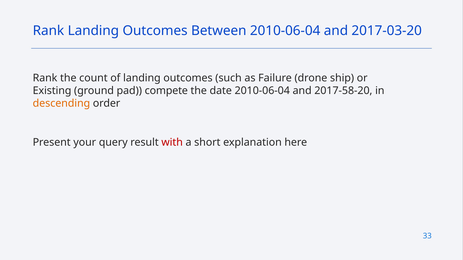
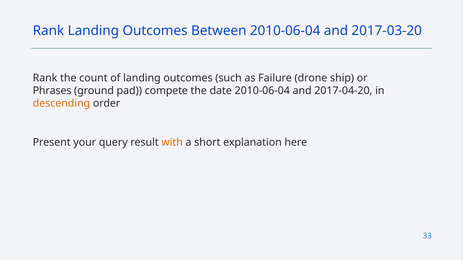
Existing: Existing -> Phrases (52, 91)
2017-58-20: 2017-58-20 -> 2017-04-20 (343, 91)
with colour: red -> orange (172, 143)
